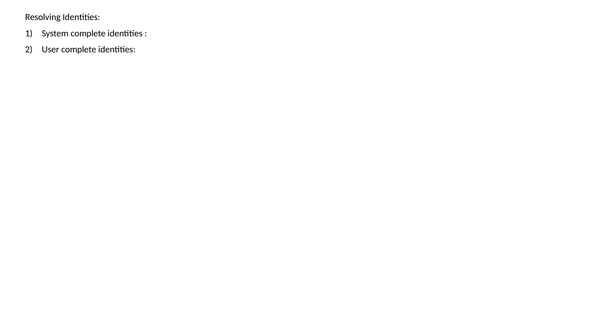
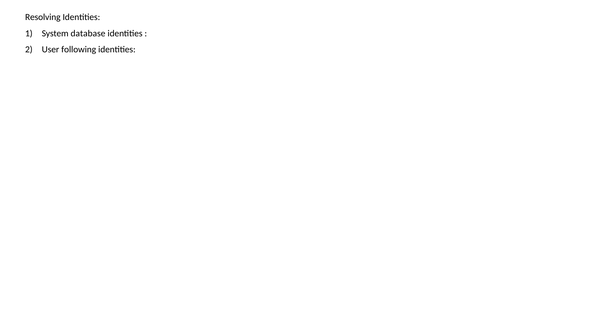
System complete: complete -> database (88, 33)
User complete: complete -> following (79, 50)
